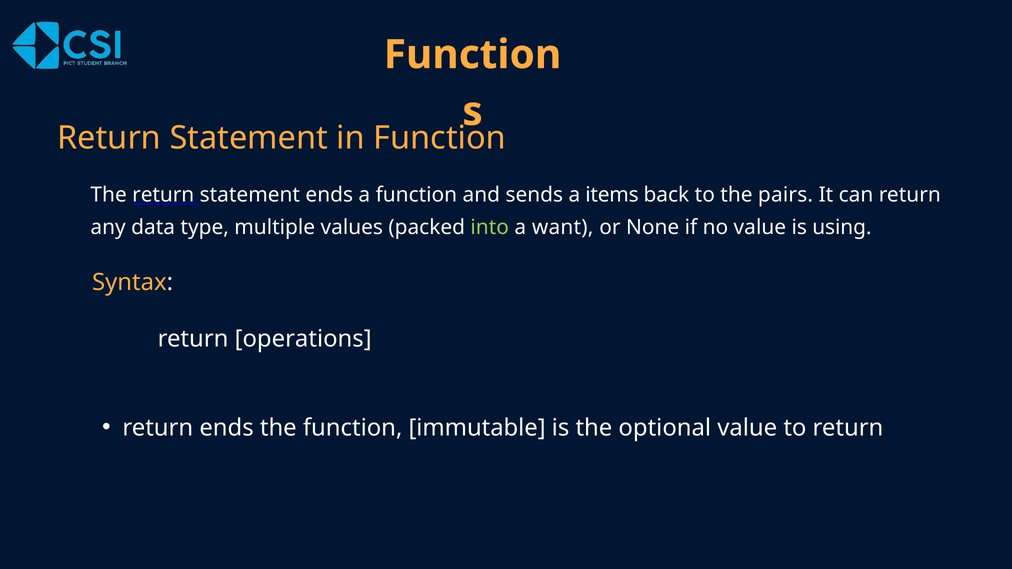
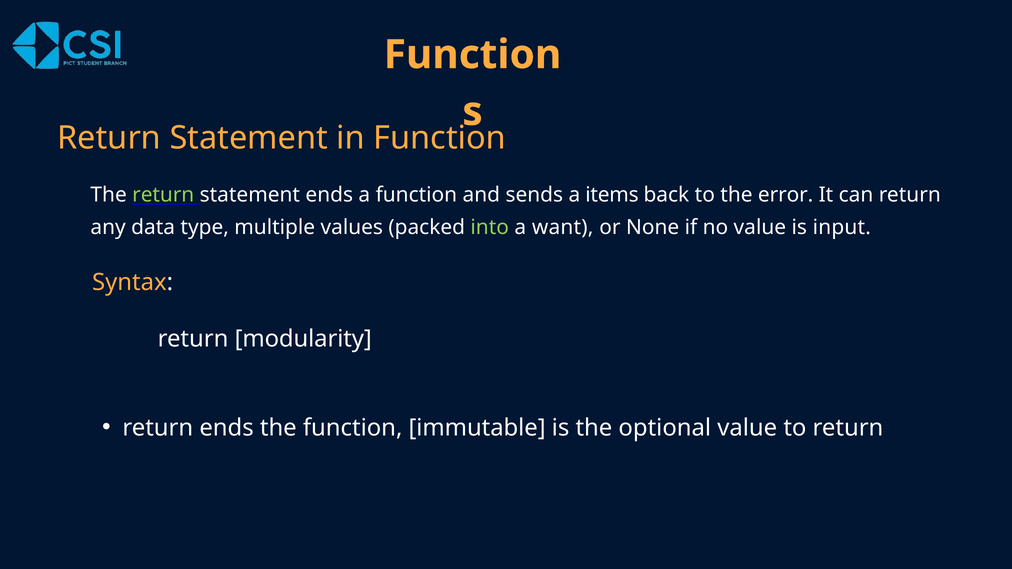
return colour: white -> light green (163, 195)
pairs: pairs -> error (786, 195)
using: using -> input (842, 227)
operations: operations -> modularity (303, 339)
